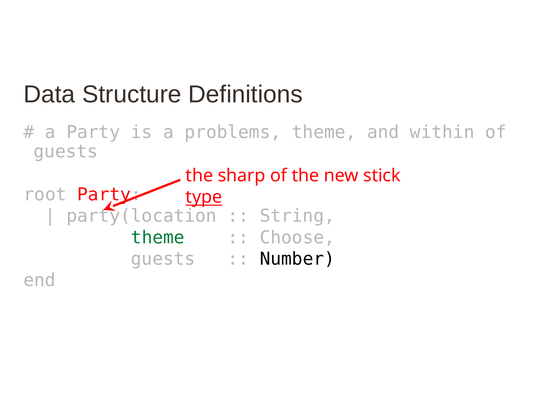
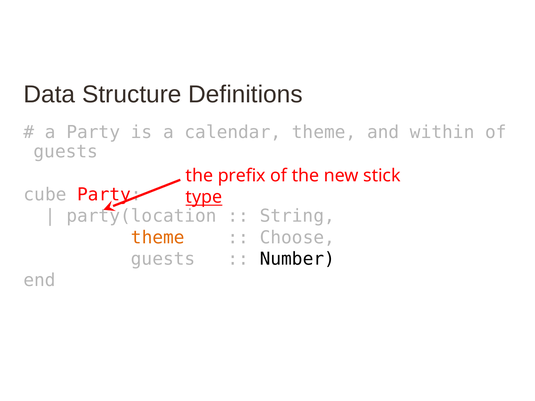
problems: problems -> calendar (233, 132)
sharp: sharp -> prefix (242, 176)
root: root -> cube (45, 195)
theme colour: green -> orange (158, 238)
